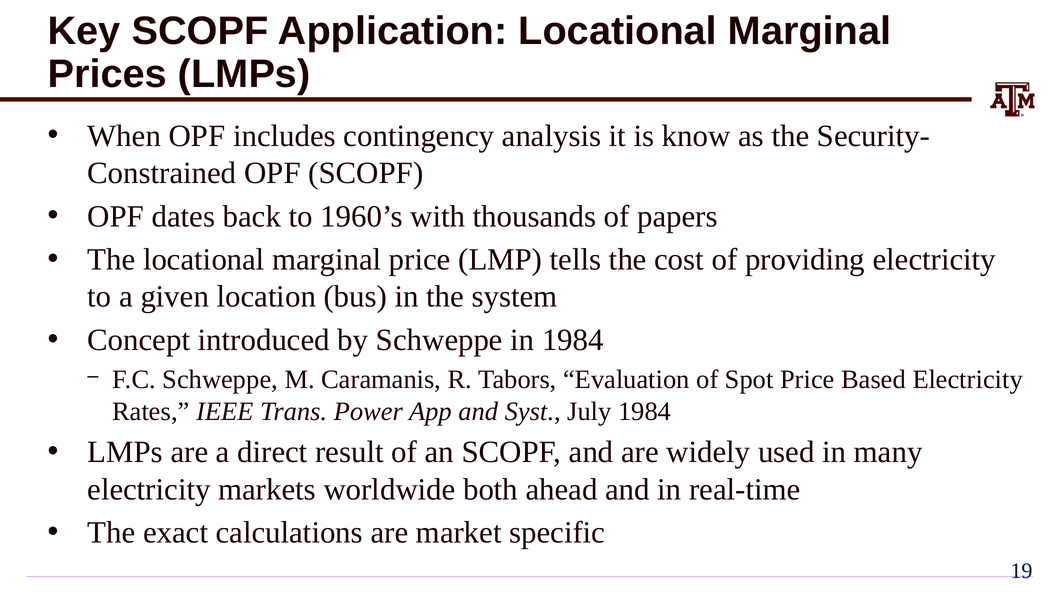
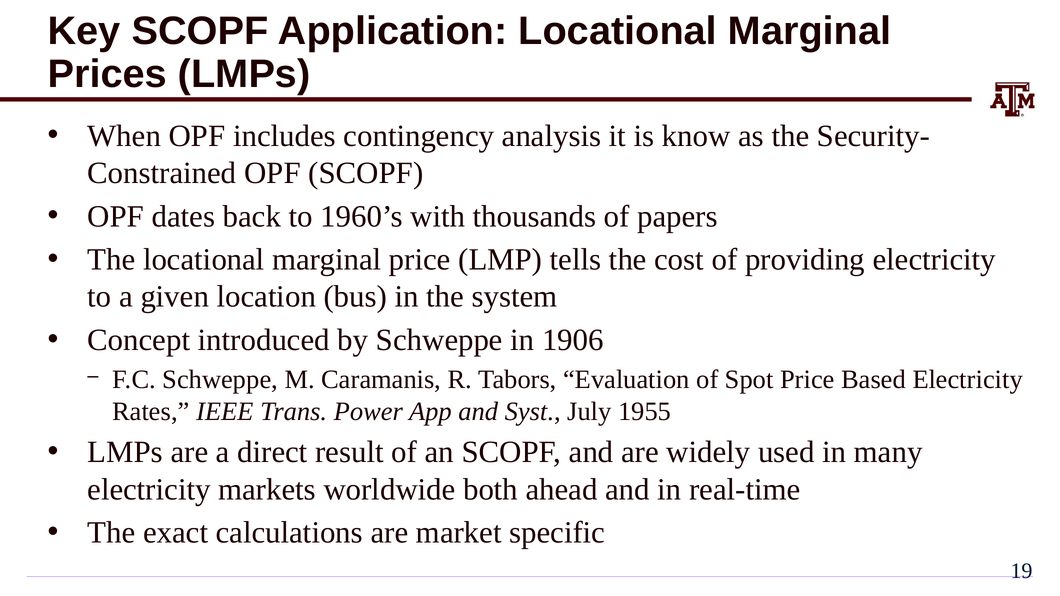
in 1984: 1984 -> 1906 (573, 340)
July 1984: 1984 -> 1955 (645, 411)
